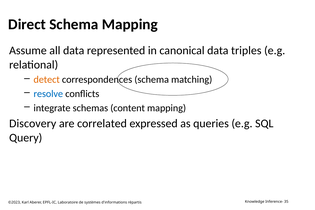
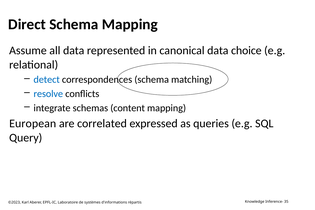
triples: triples -> choice (246, 50)
detect colour: orange -> blue (47, 80)
Discovery: Discovery -> European (33, 124)
